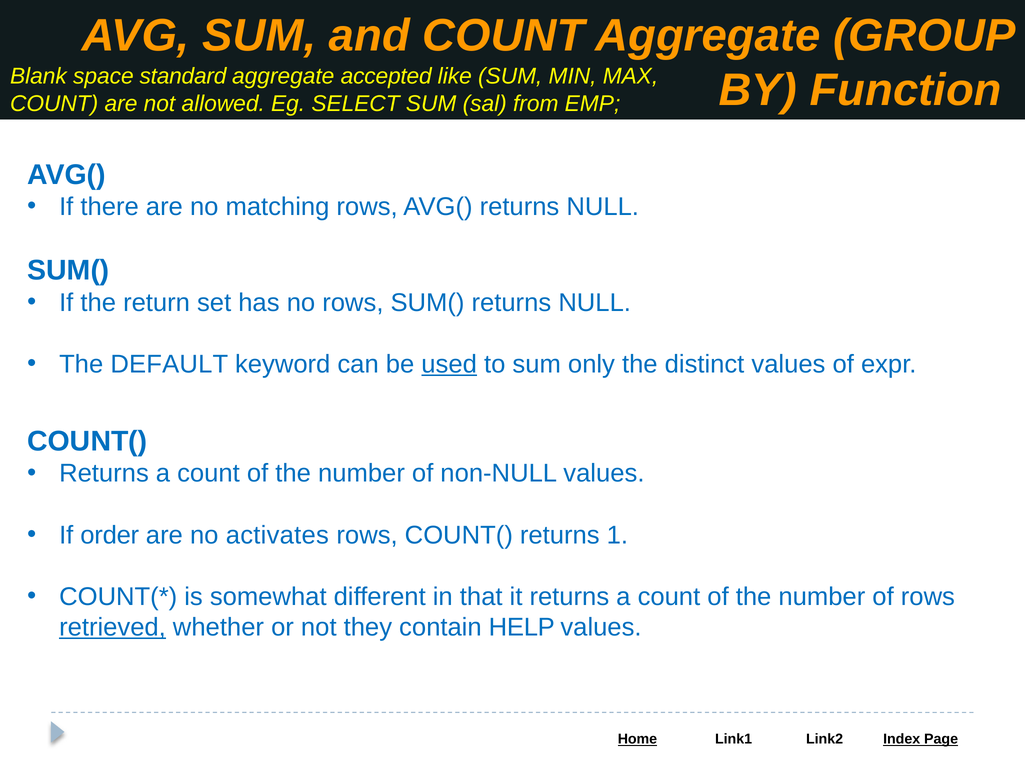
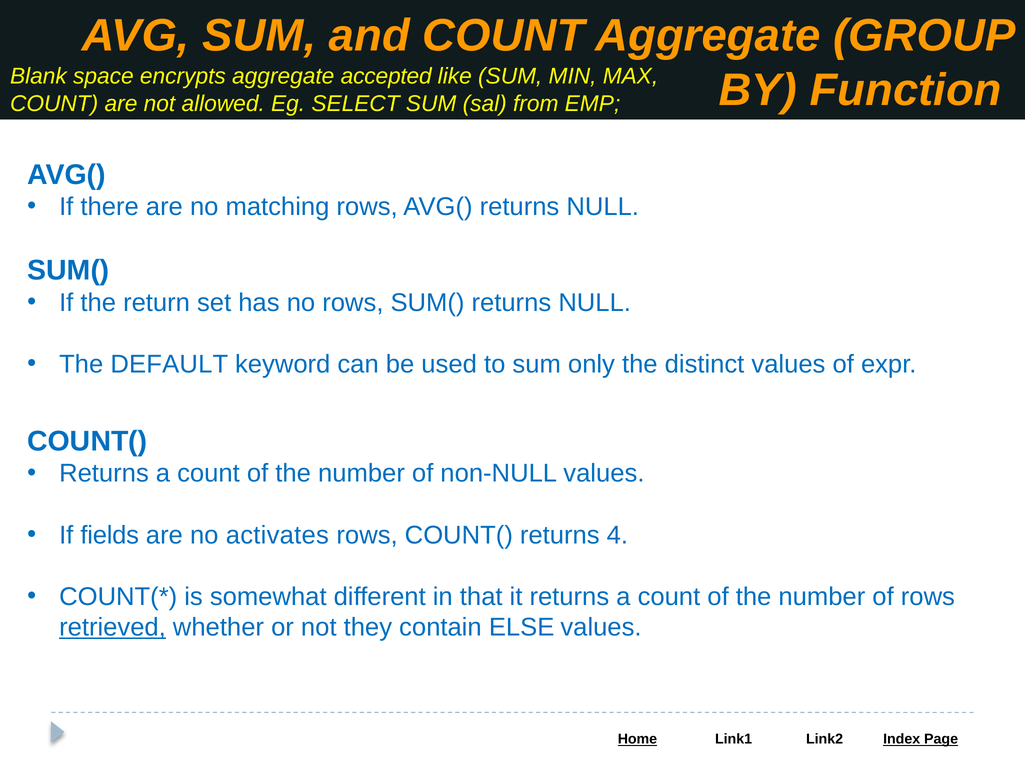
standard: standard -> encrypts (183, 76)
used underline: present -> none (449, 364)
order: order -> fields (110, 535)
1: 1 -> 4 (617, 535)
HELP: HELP -> ELSE (522, 627)
